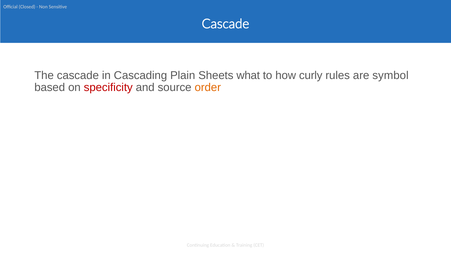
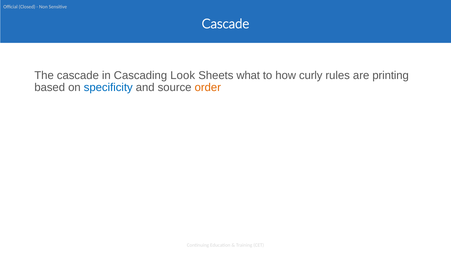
Plain: Plain -> Look (183, 75)
symbol: symbol -> printing (391, 75)
specificity colour: red -> blue (108, 87)
